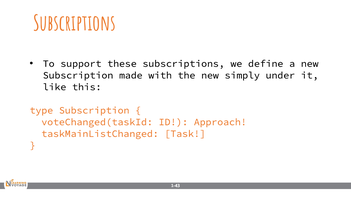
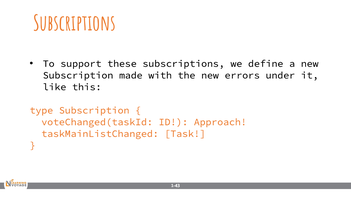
simply: simply -> errors (242, 75)
